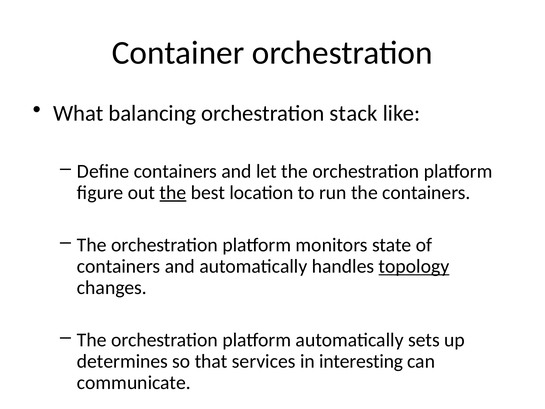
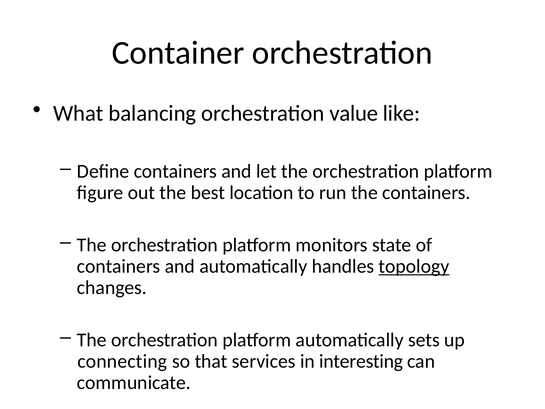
stack: stack -> value (354, 113)
the underline: present -> none (173, 192)
determines: determines -> connecting (122, 361)
